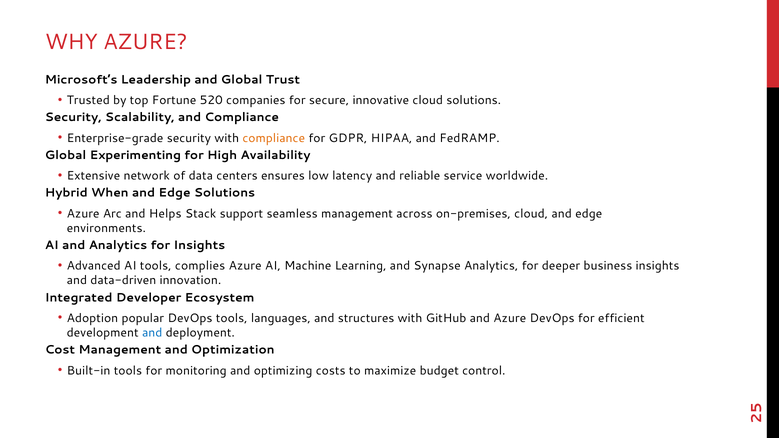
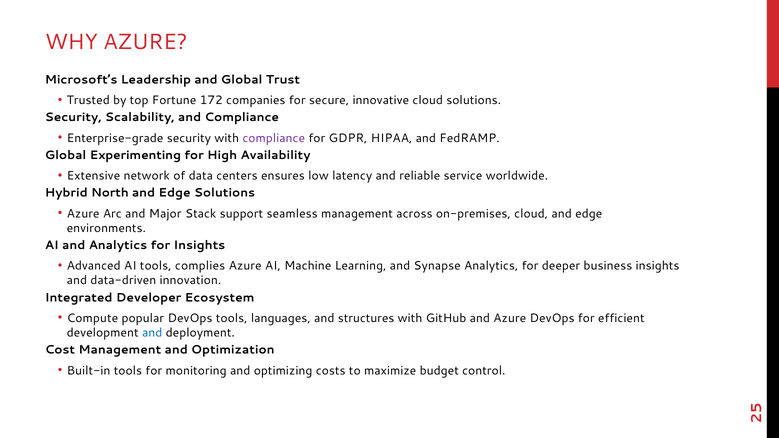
520: 520 -> 172 (211, 100)
compliance colour: orange -> purple (274, 138)
When: When -> North (110, 193)
Helps: Helps -> Major (165, 214)
Adoption: Adoption -> Compute (92, 318)
